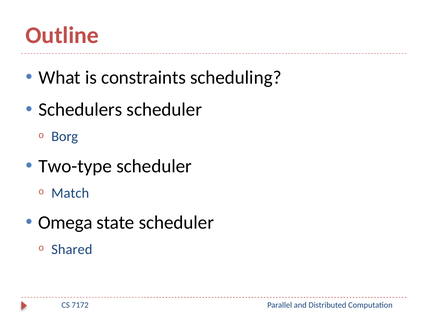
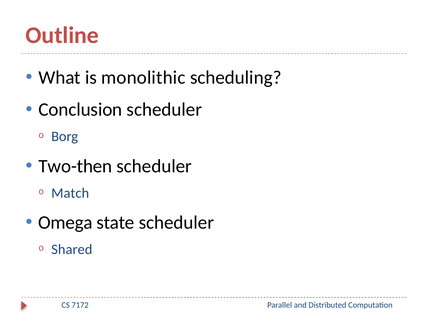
constraints: constraints -> monolithic (143, 78)
Schedulers: Schedulers -> Conclusion (80, 110)
Two-type: Two-type -> Two-then (75, 166)
